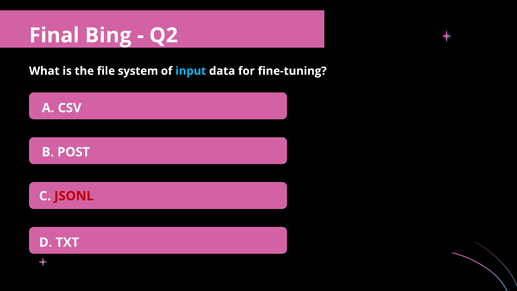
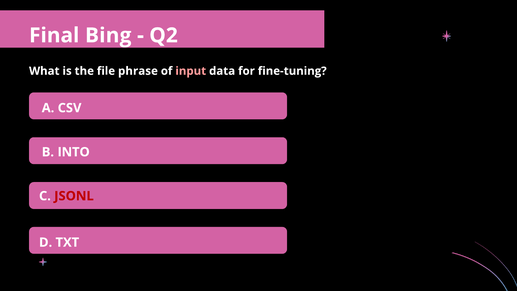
system: system -> phrase (138, 71)
input colour: light blue -> pink (191, 71)
POST: POST -> INTO (74, 152)
